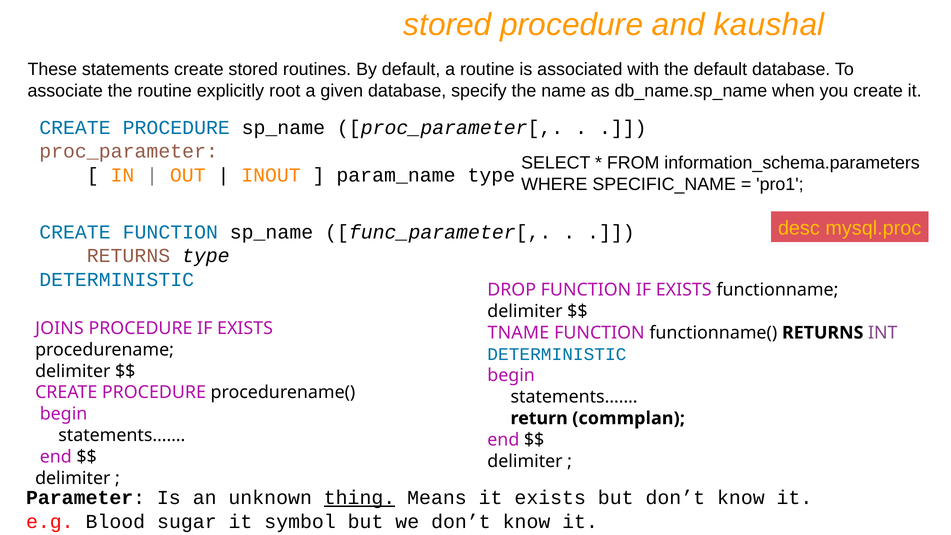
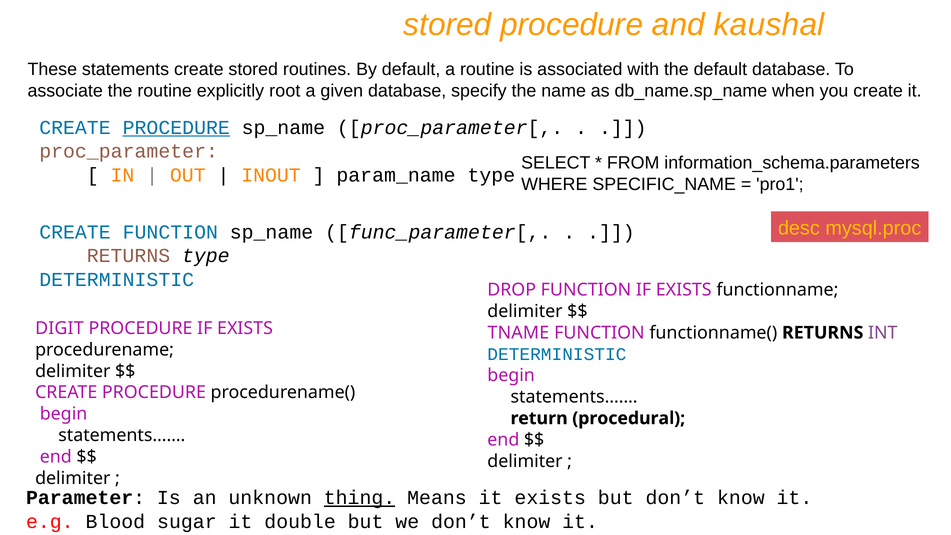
PROCEDURE underline: none -> present (176, 127)
JOINS: JOINS -> DIGIT (59, 328)
commplan: commplan -> procedural (629, 418)
symbol: symbol -> double (300, 521)
